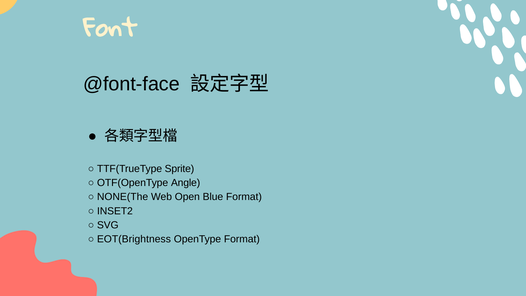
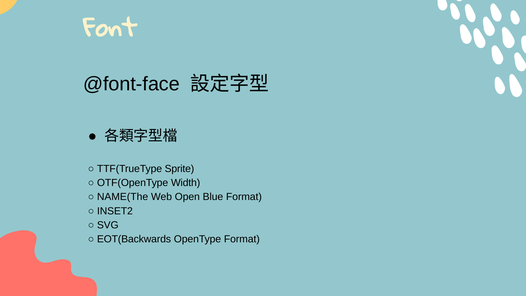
Angle: Angle -> Width (186, 183)
NONE(The: NONE(The -> NAME(The (123, 197)
EOT(Brightness: EOT(Brightness -> EOT(Backwards (134, 239)
